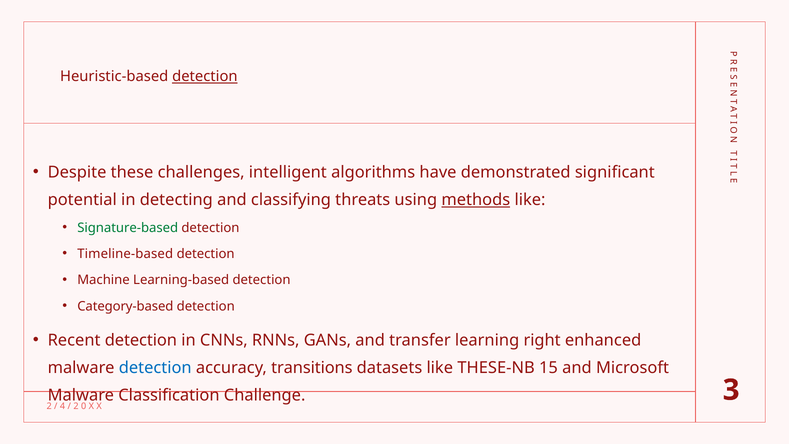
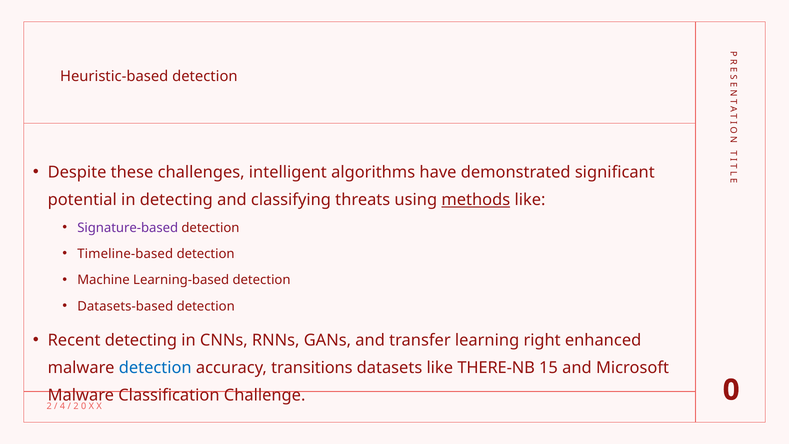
detection underline: present -> none (205, 77)
Signature-based colour: green -> purple (128, 228)
Category-based: Category-based -> Datasets-based (125, 306)
Recent detection: detection -> detecting (141, 340)
THESE-NB: THESE-NB -> THERE-NB (496, 368)
3: 3 -> 0 (731, 390)
